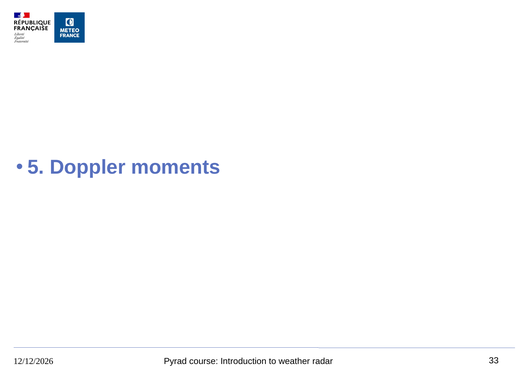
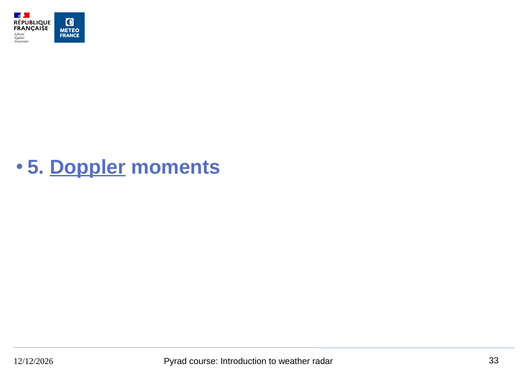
Doppler underline: none -> present (88, 167)
